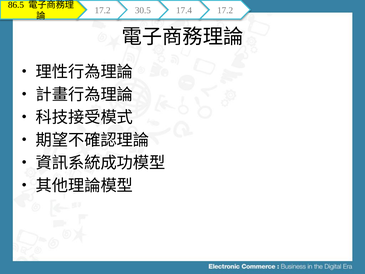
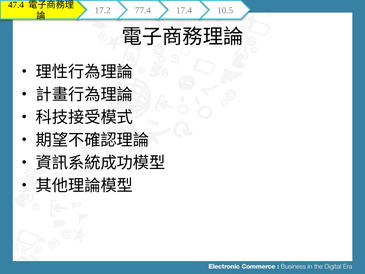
86.5: 86.5 -> 47.4 (16, 5)
30.5: 30.5 -> 77.4 (143, 10)
17.4 17.2: 17.2 -> 10.5 (225, 10)
